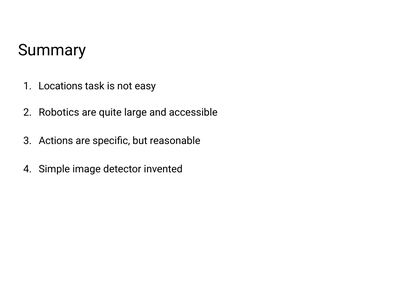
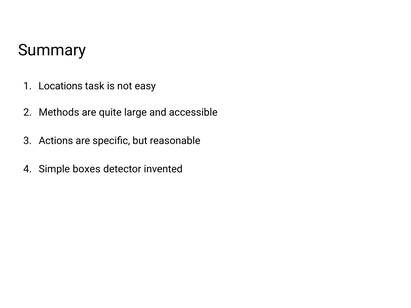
Robotics: Robotics -> Methods (59, 113)
image: image -> boxes (87, 169)
